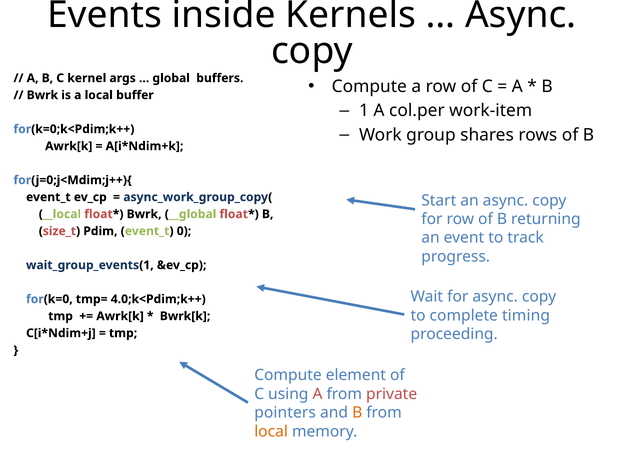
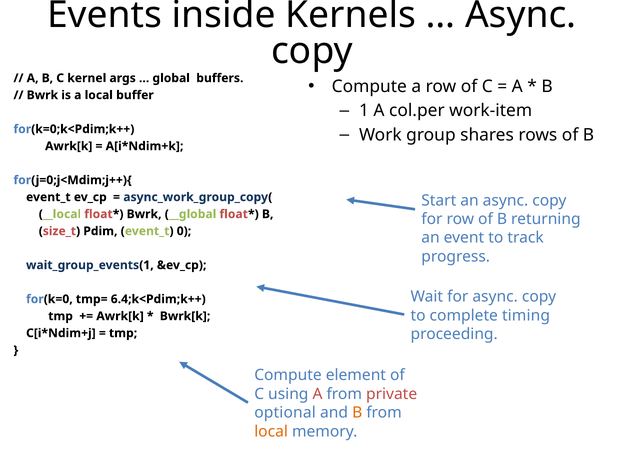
4.0;k<Pdim;k++: 4.0;k<Pdim;k++ -> 6.4;k<Pdim;k++ (158, 299)
pointers: pointers -> optional (285, 413)
